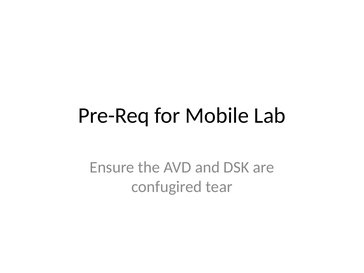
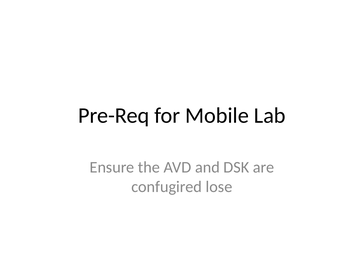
tear: tear -> lose (219, 187)
